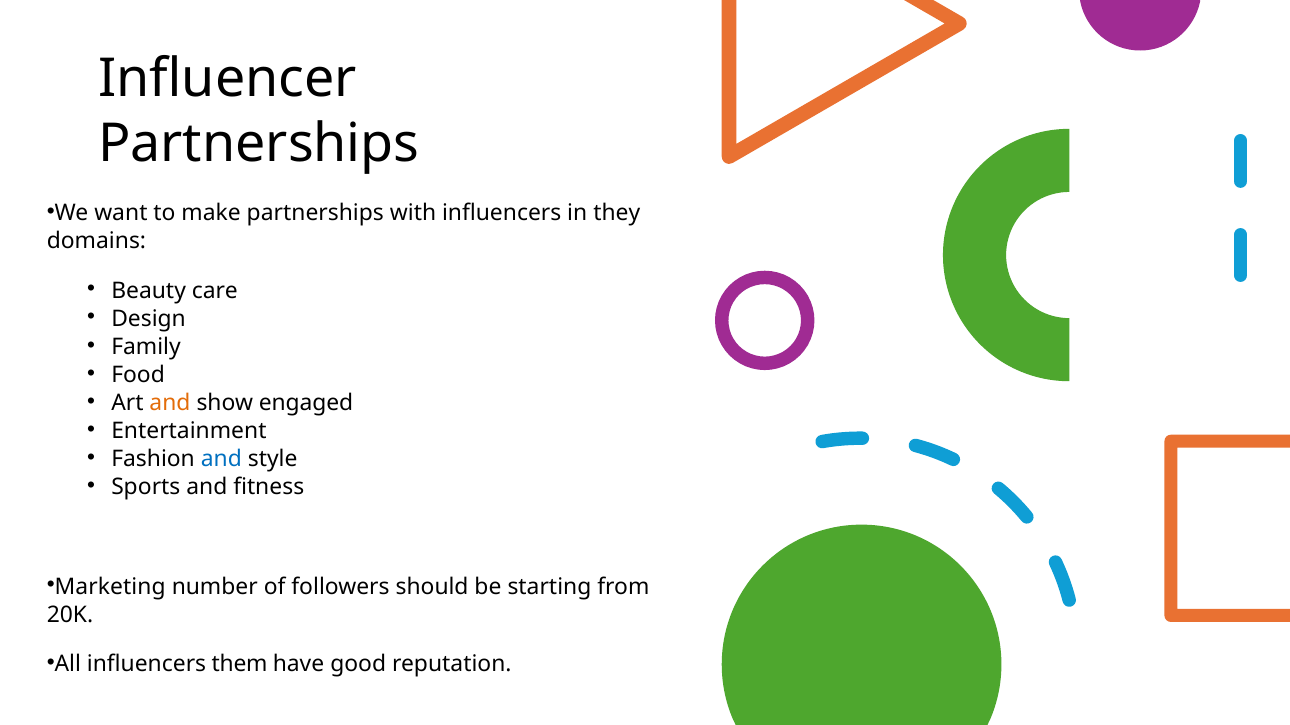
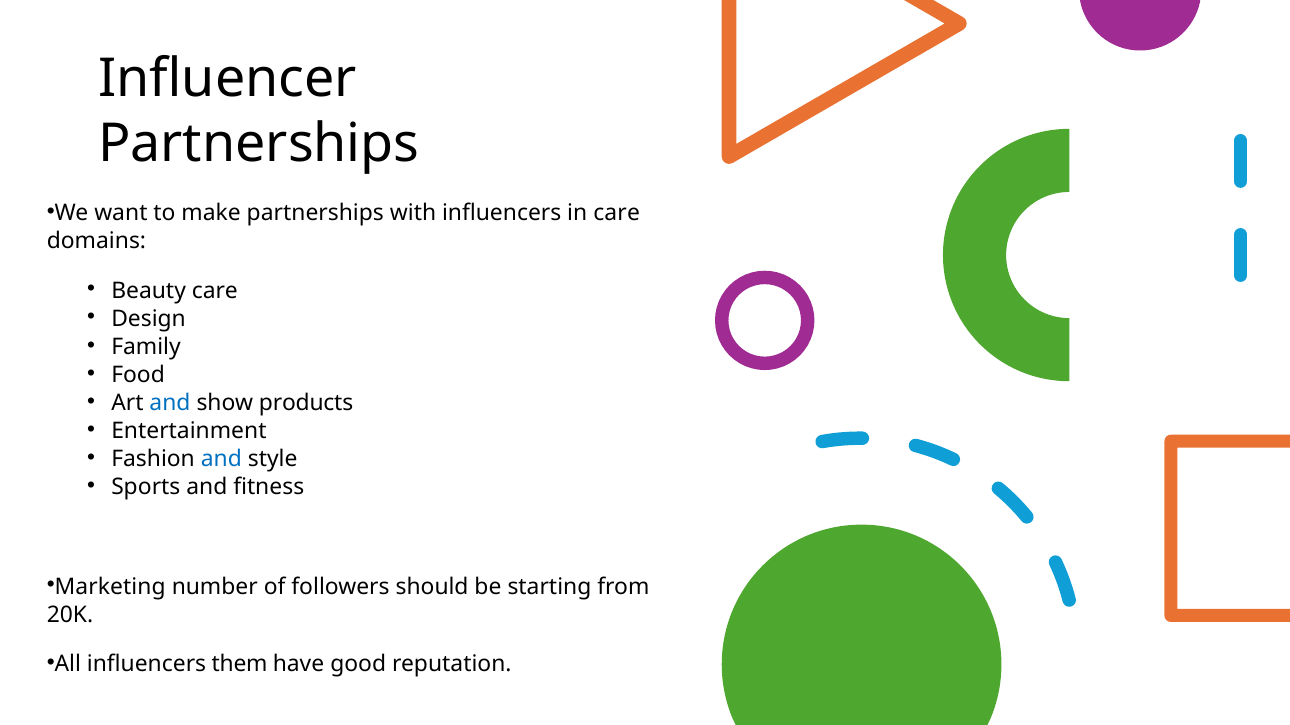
in they: they -> care (617, 213)
and colour: orange -> blue (170, 403)
engaged: engaged -> products (306, 403)
